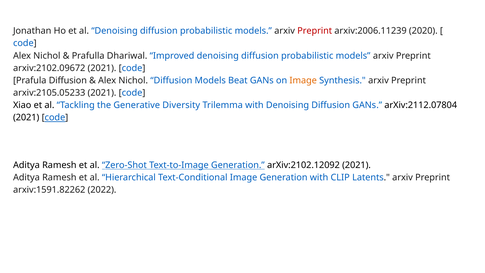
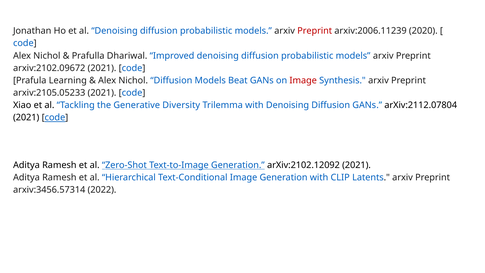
Prafula Diffusion: Diffusion -> Learning (68, 80)
Image colour: orange -> red (303, 80)
arxiv:1591.82262: arxiv:1591.82262 -> arxiv:3456.57314 (49, 190)
